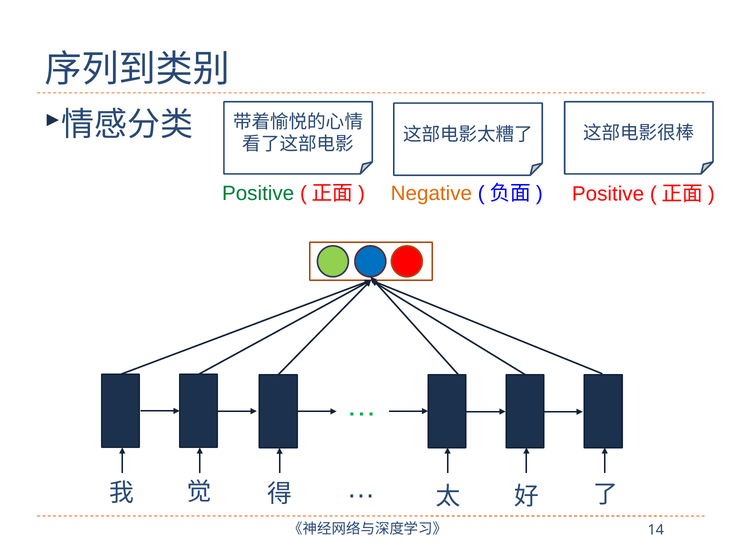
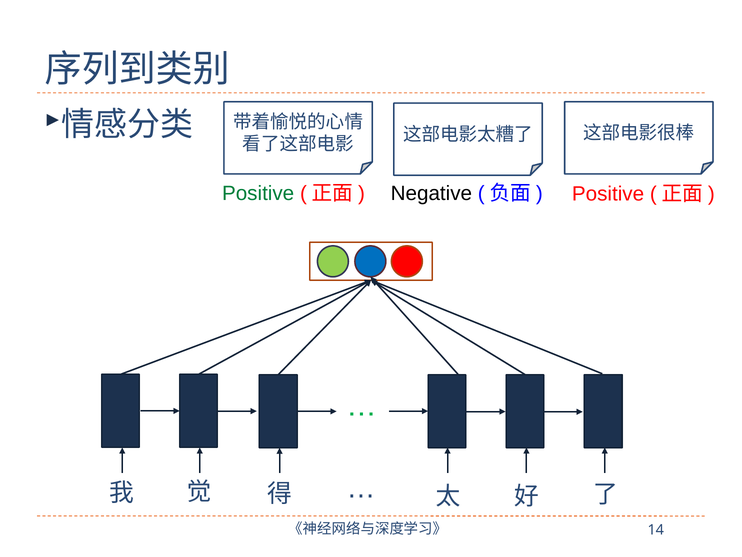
Negative colour: orange -> black (431, 193)
